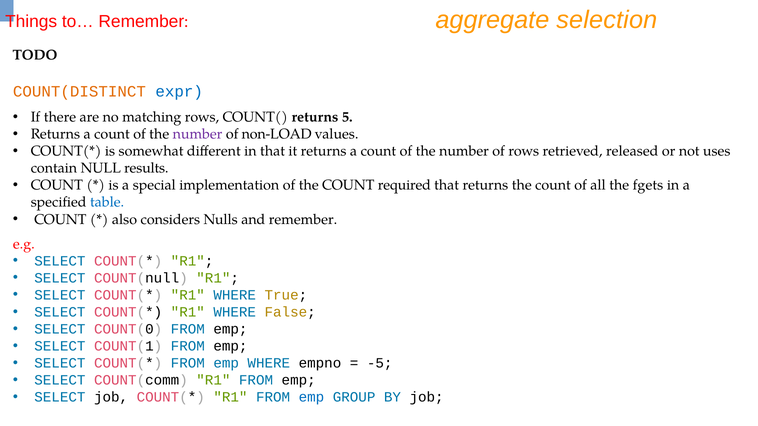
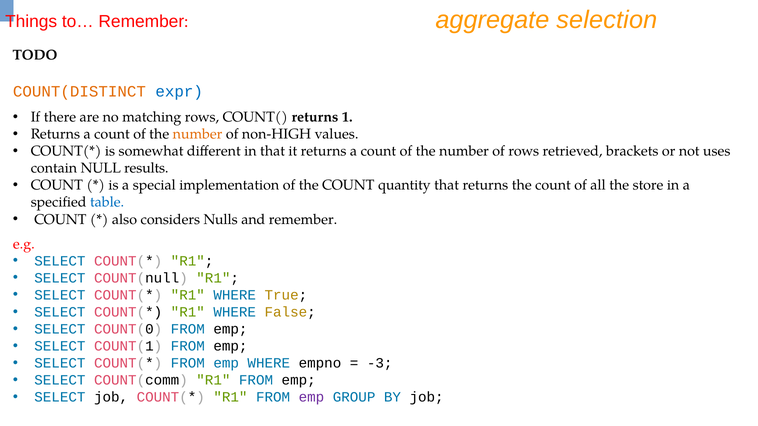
5: 5 -> 1 (347, 117)
number colour: purple -> orange (198, 134)
non-LOAD: non-LOAD -> non-HIGH (276, 134)
released: released -> brackets (632, 151)
required: required -> quantity (404, 185)
fgets: fgets -> store (648, 185)
-5: -5 -> -3 (380, 364)
emp colour: blue -> purple (311, 398)
